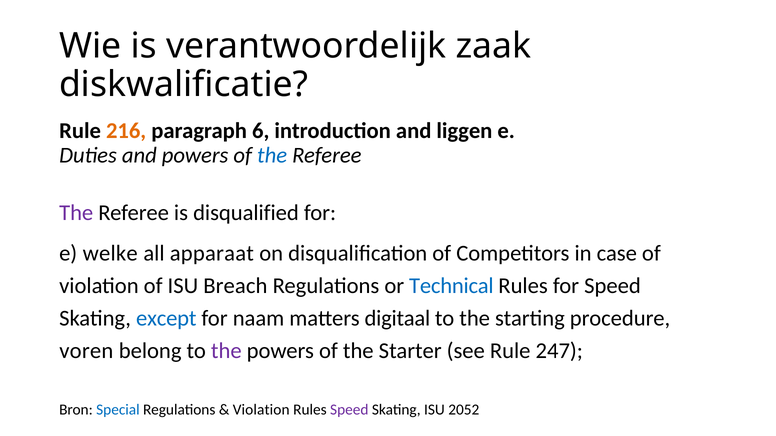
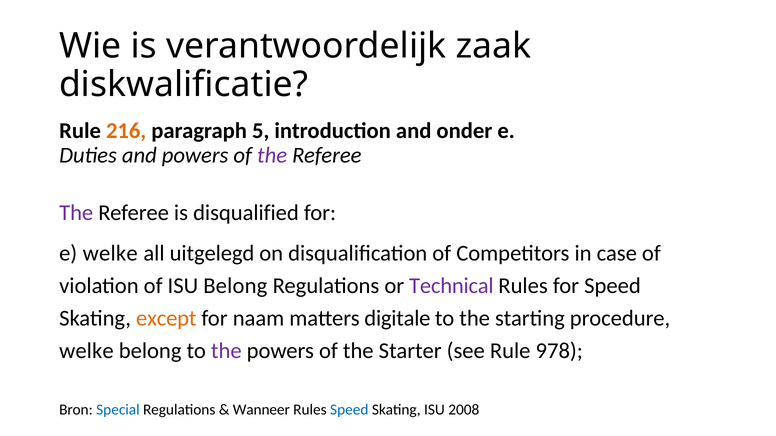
6: 6 -> 5 (261, 131)
liggen: liggen -> onder (464, 131)
the colour: blue -> purple (272, 156)
apparaat: apparaat -> uitgelegd (212, 253)
ISU Breach: Breach -> Belong (235, 286)
Technical colour: blue -> purple (451, 286)
except colour: blue -> orange (166, 318)
digitaal: digitaal -> digitale (397, 318)
voren: voren -> welke (86, 351)
247: 247 -> 978 (559, 351)
Violation: Violation -> Wanneer (261, 410)
Speed colour: purple -> blue (349, 410)
2052: 2052 -> 2008 (464, 410)
